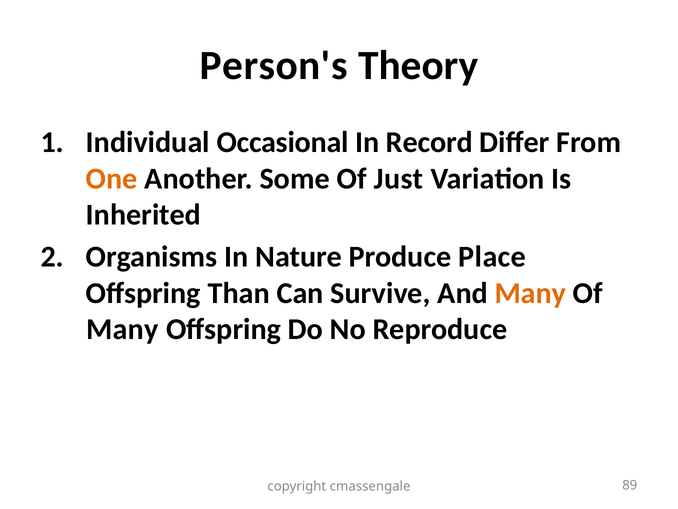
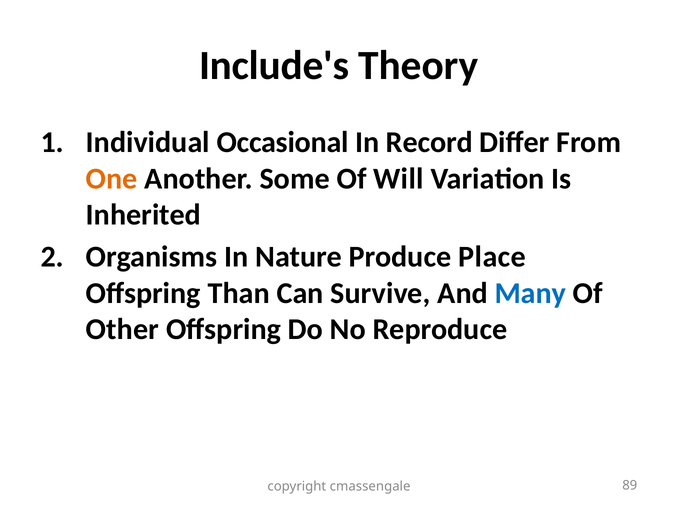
Person's: Person's -> Include's (274, 66)
Just: Just -> Will (399, 178)
Many colour: orange -> blue (530, 293)
Many: Many -> Other (123, 329)
